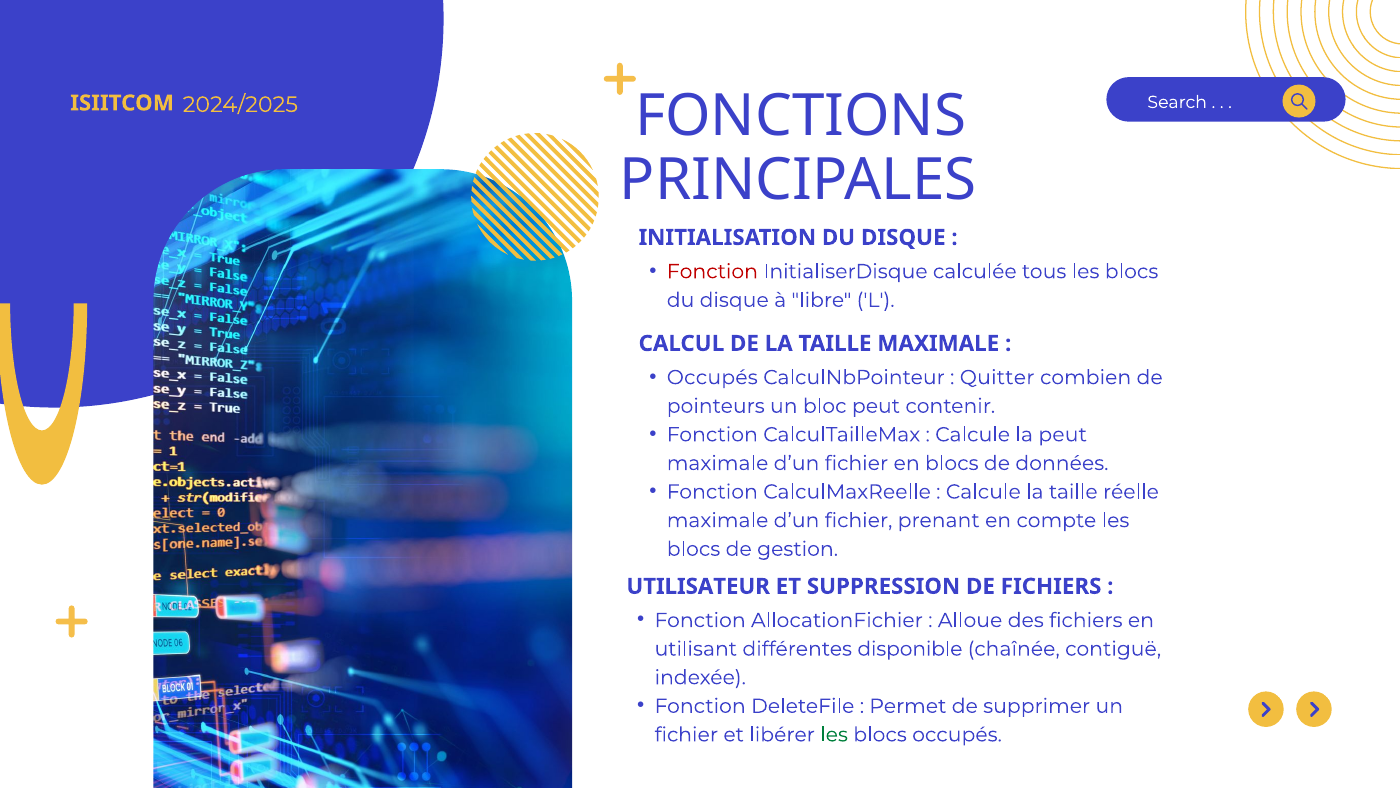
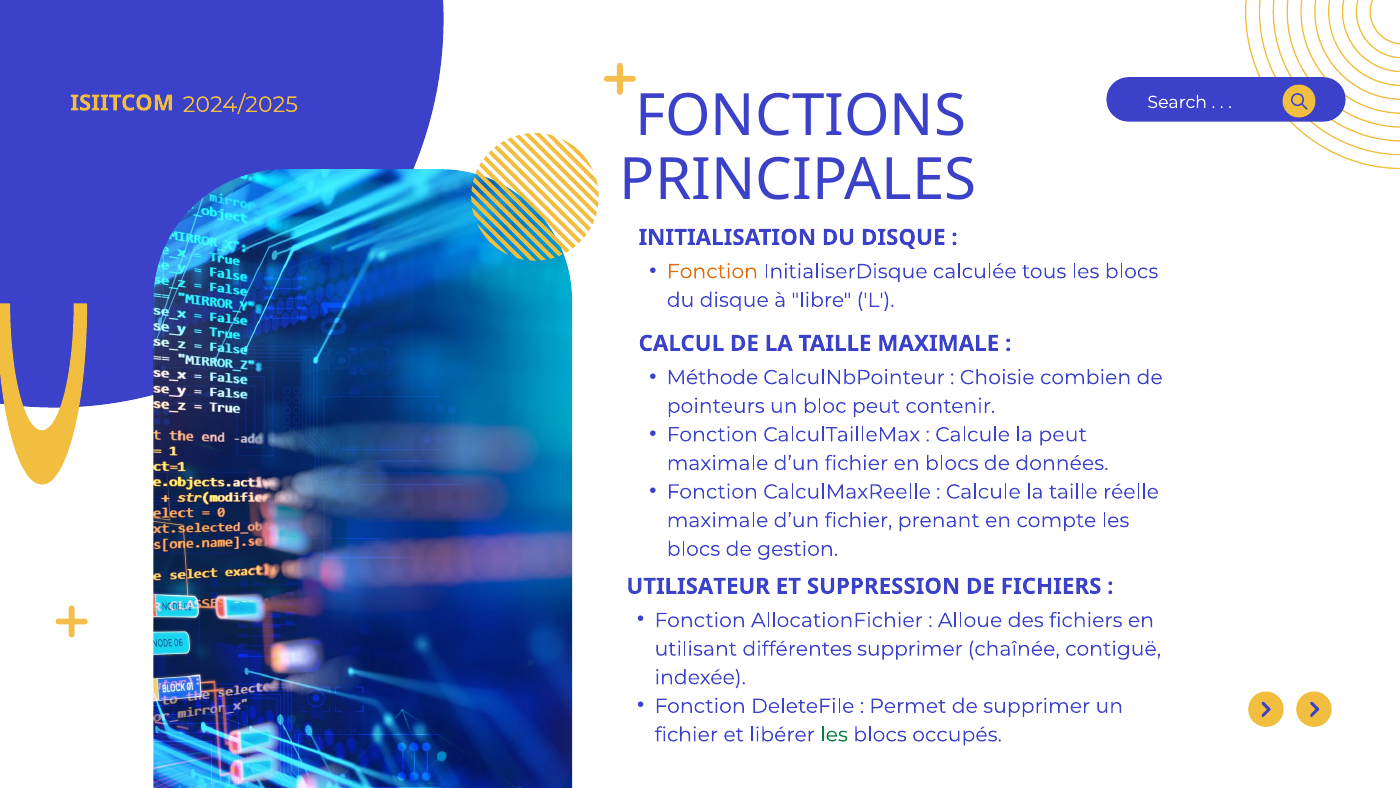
Fonction colour: red -> orange (712, 271)
Occupés: Occupés -> Méthode (712, 377)
Quitter: Quitter -> Choisie (997, 377)
différentes disponible: disponible -> supprimer (910, 649)
